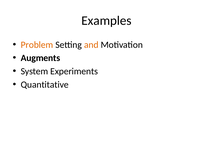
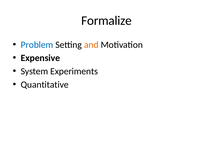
Examples: Examples -> Formalize (107, 21)
Problem colour: orange -> blue (37, 45)
Augments: Augments -> Expensive (40, 58)
